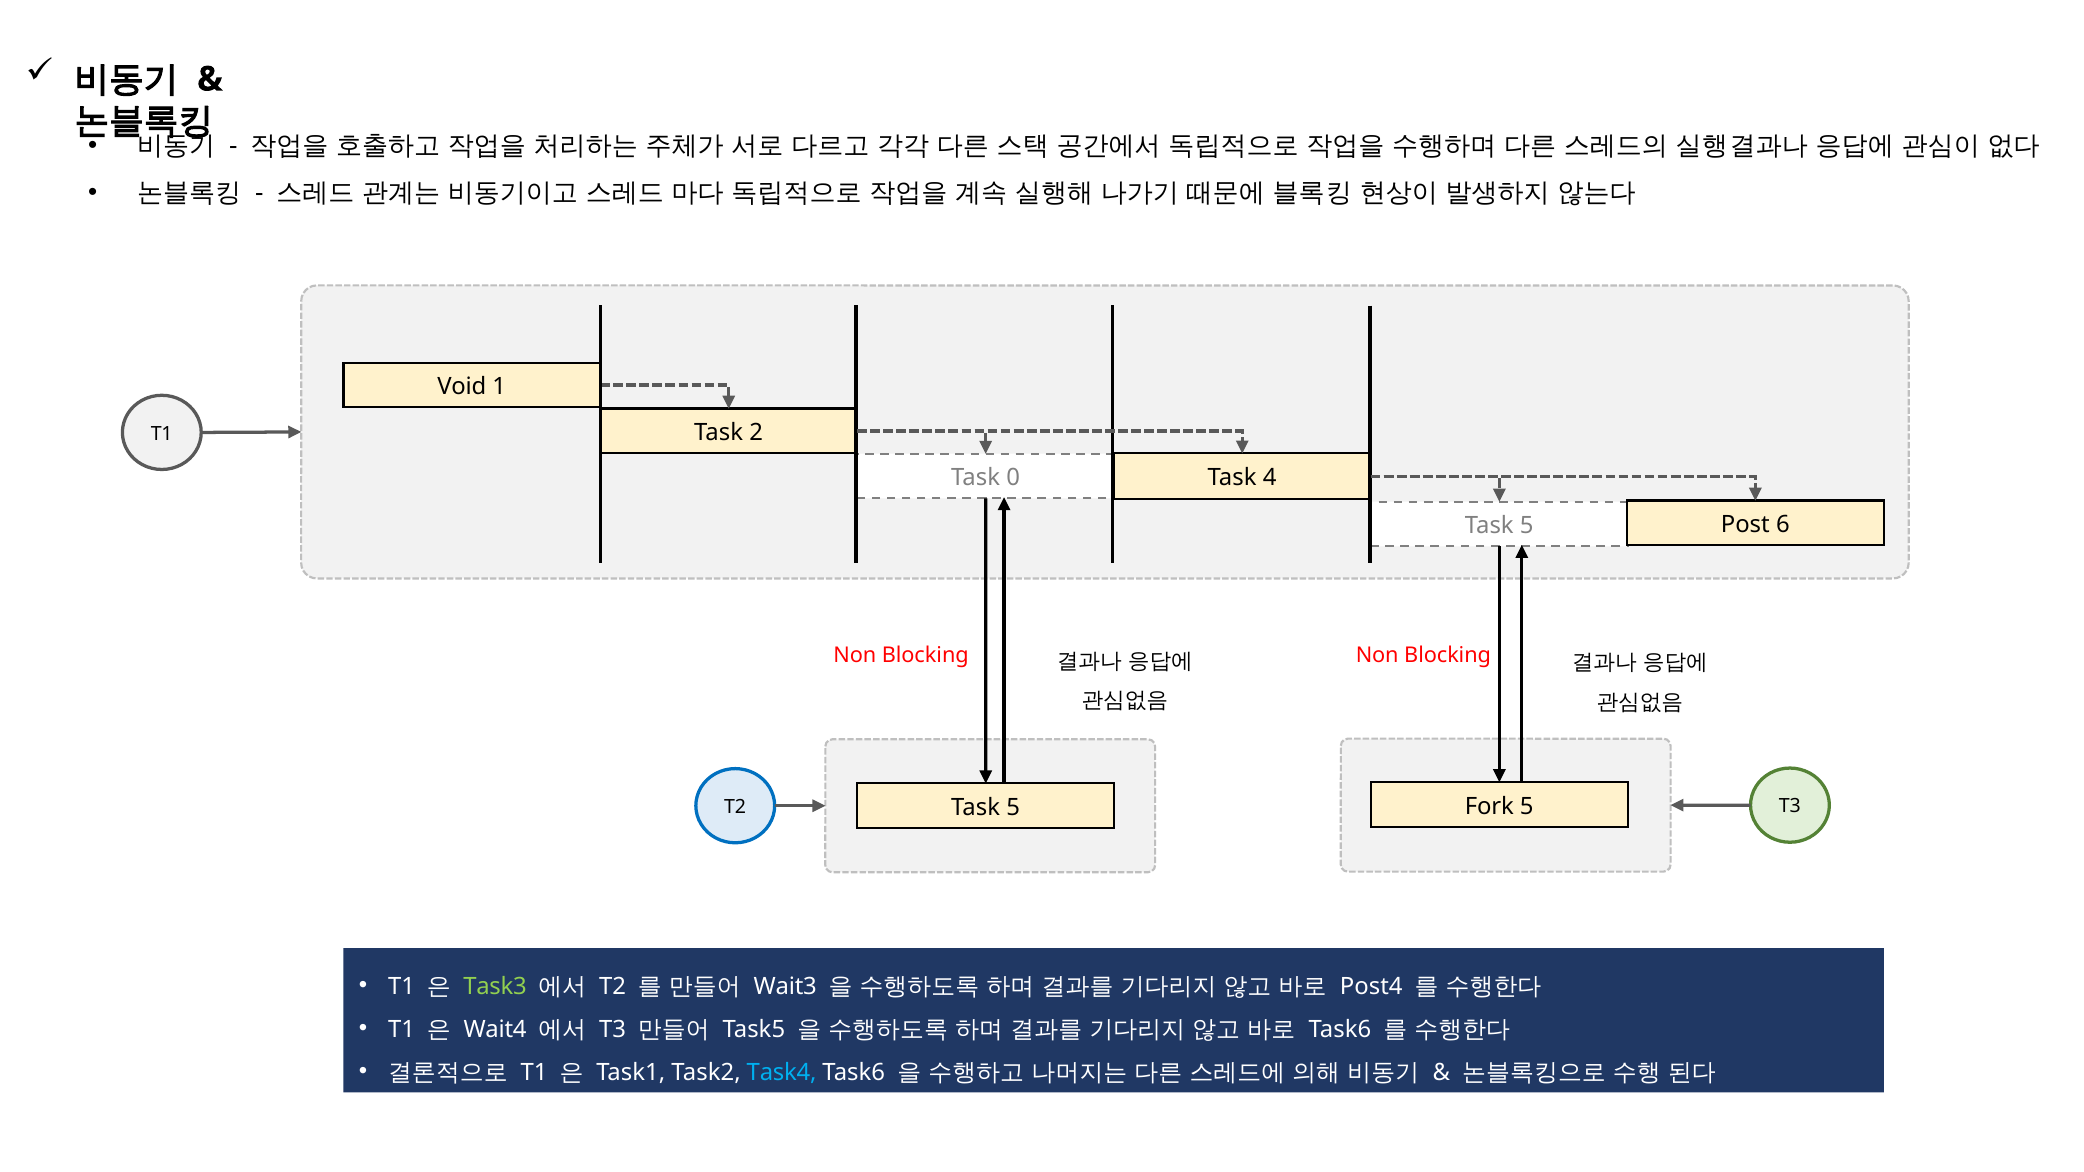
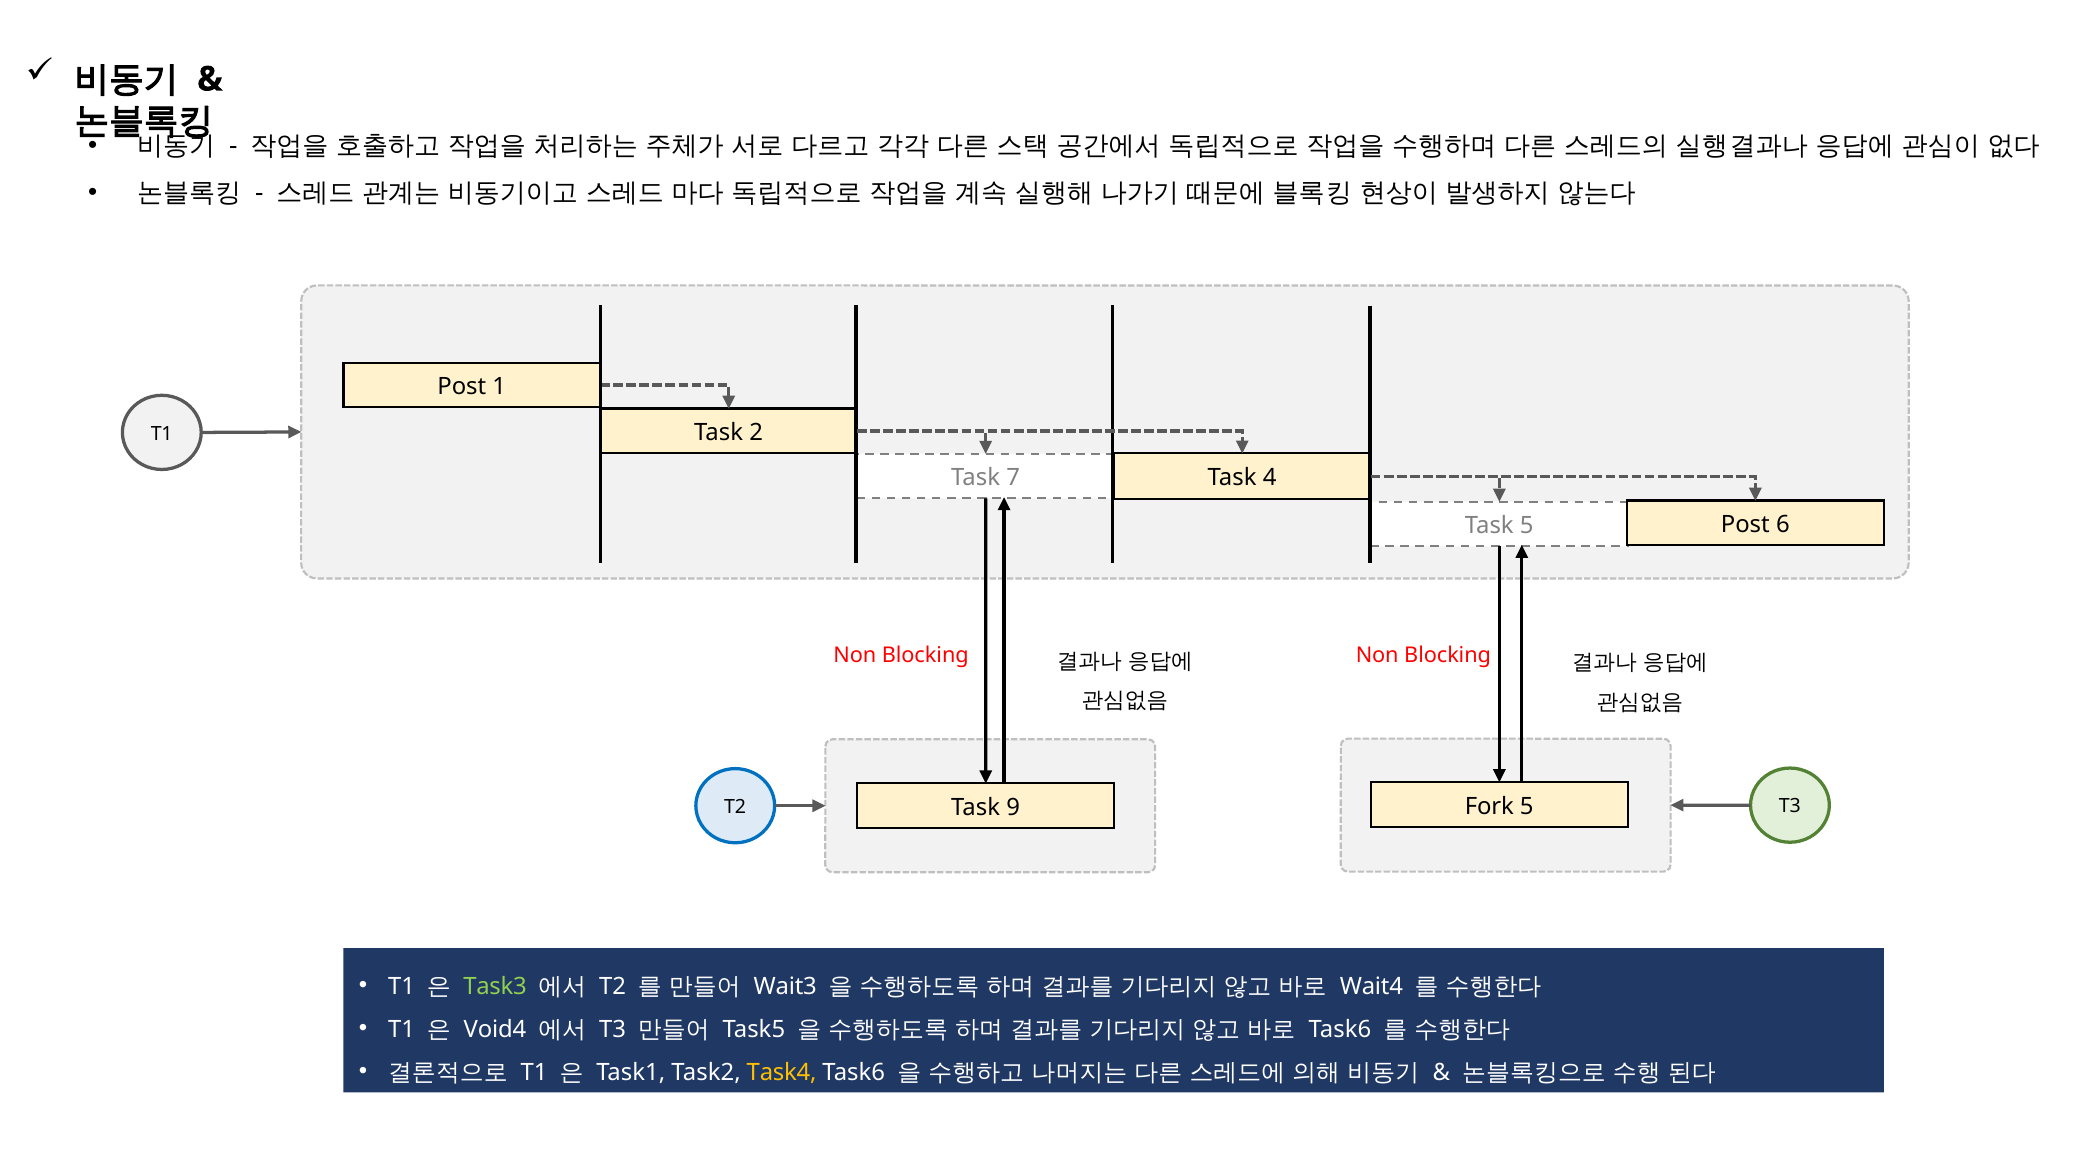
Void: Void -> Post (462, 387)
0: 0 -> 7 (1013, 478)
5: 5 -> 9 (1013, 808)
Post4: Post4 -> Wait4 (1371, 986)
Wait4: Wait4 -> Void4 (495, 1029)
Task4 colour: light blue -> yellow (782, 1072)
